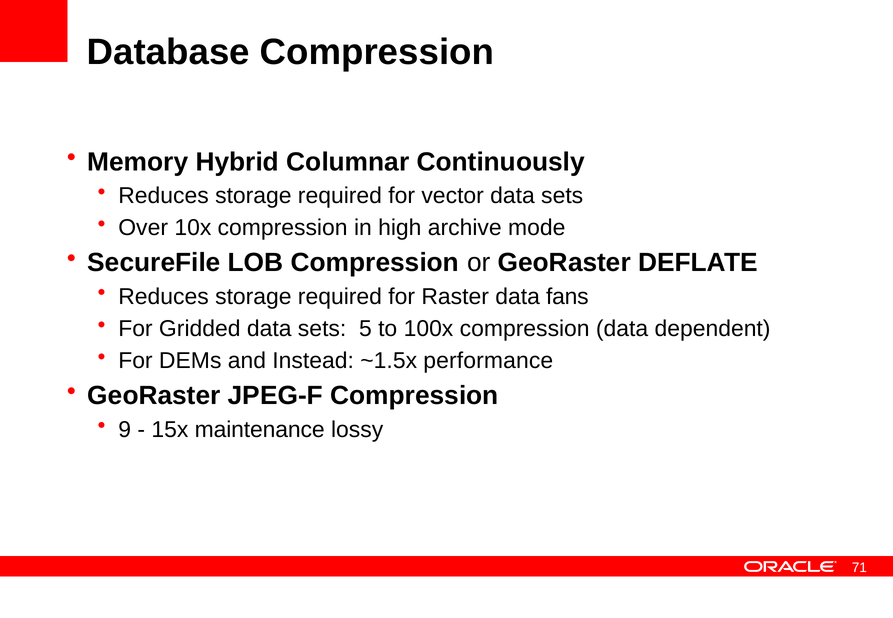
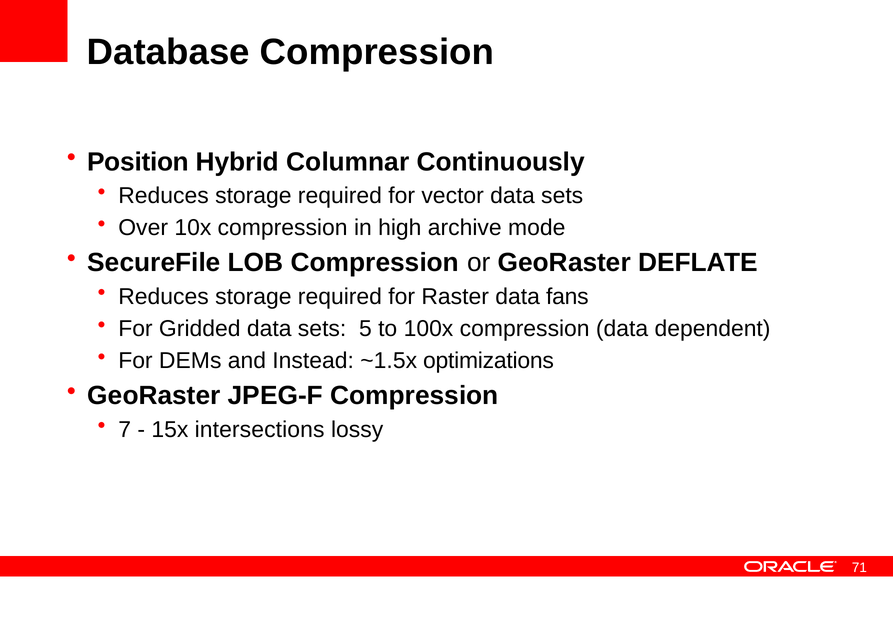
Memory: Memory -> Position (138, 162)
performance: performance -> optimizations (488, 361)
9: 9 -> 7 (125, 430)
maintenance: maintenance -> intersections (260, 430)
